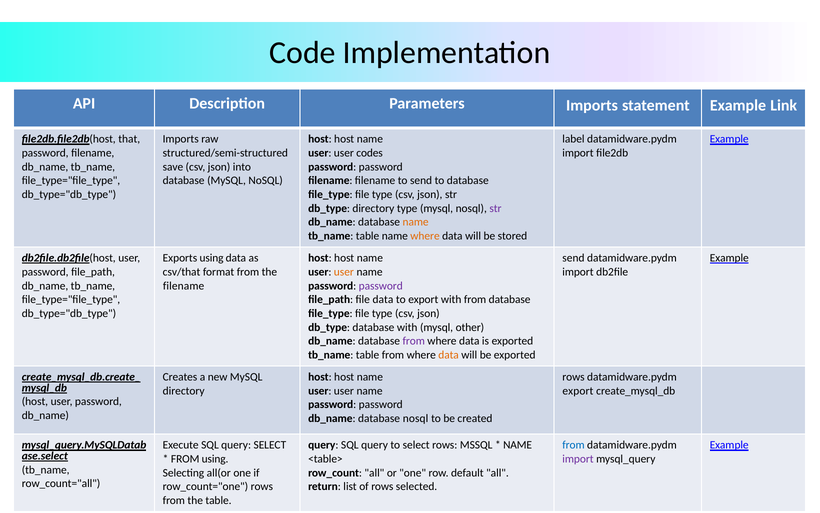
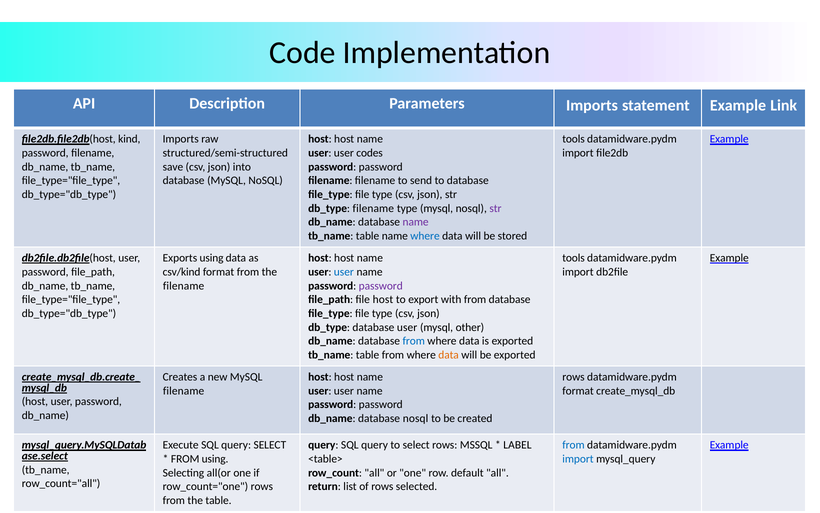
that: that -> kind (129, 139)
label: label -> tools (574, 139)
directory: directory -> filename (373, 208)
name colour: orange -> purple (416, 222)
where colour: orange -> blue (425, 236)
send: send -> tools (574, 258)
csv/that: csv/that -> csv/kind (182, 272)
user colour: orange -> blue (344, 272)
file data: data -> host (383, 299)
database with: with -> user (407, 327)
from colour: purple -> blue (414, 341)
directory: directory -> filename (184, 390)
export: export -> format (578, 390)
NAME: NAME -> LABEL (517, 445)
import colour: purple -> blue (578, 459)
